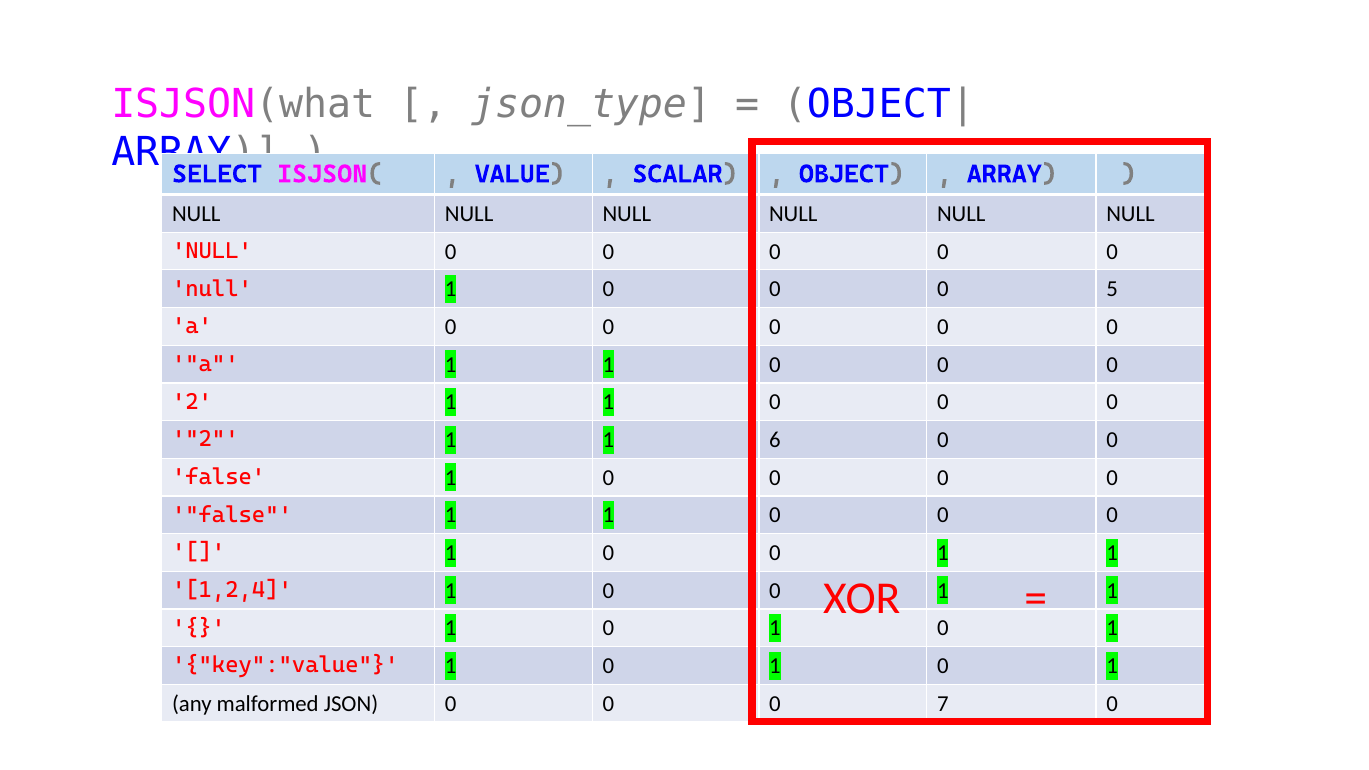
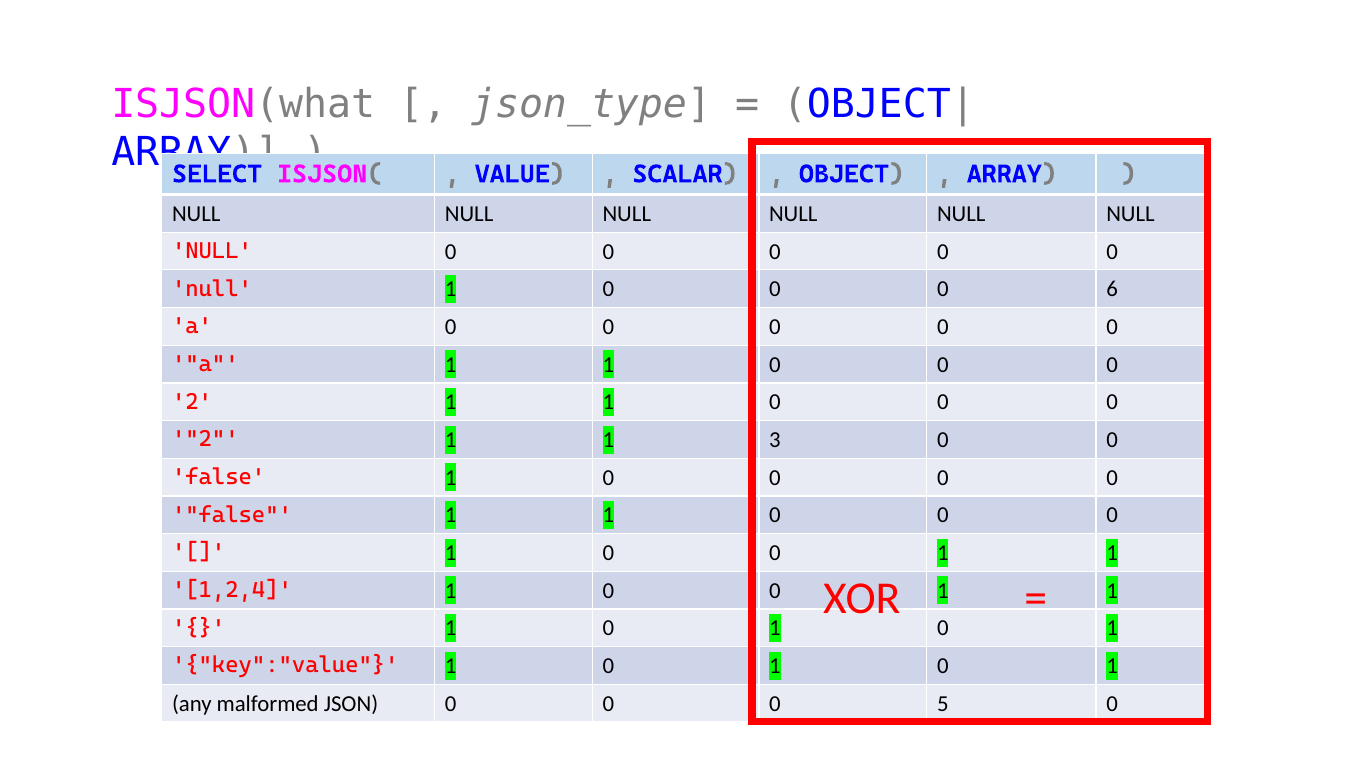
5: 5 -> 6 (1112, 289)
6: 6 -> 3 (775, 440)
7: 7 -> 5 (943, 704)
